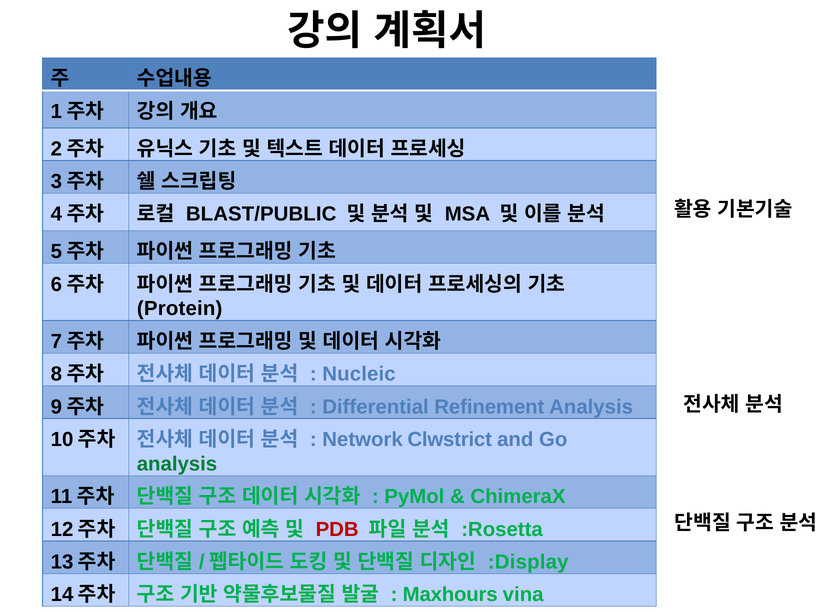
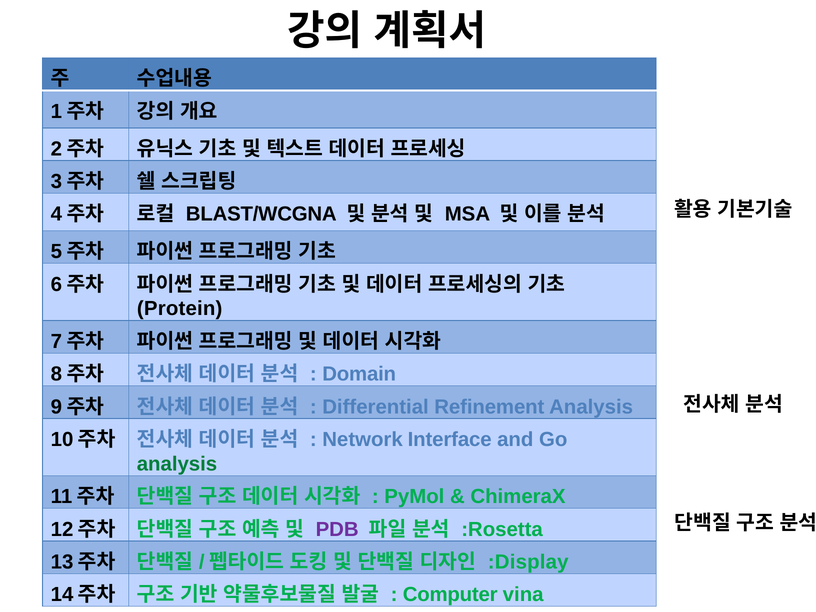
BLAST/PUBLIC: BLAST/PUBLIC -> BLAST/WCGNA (261, 214)
Nucleic: Nucleic -> Domain (359, 374)
Clwstrict: Clwstrict -> Interface (450, 440)
PDB colour: red -> purple (337, 529)
Maxhours: Maxhours -> Computer (450, 595)
